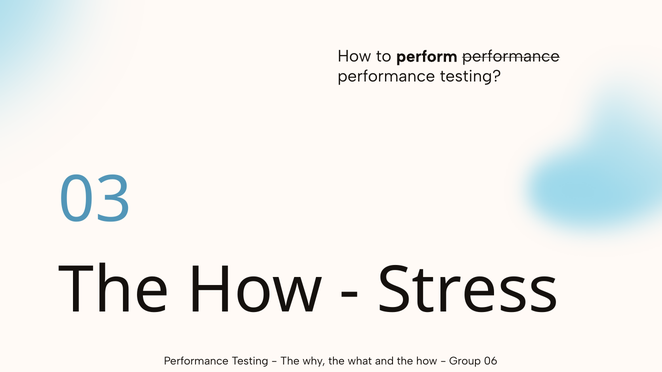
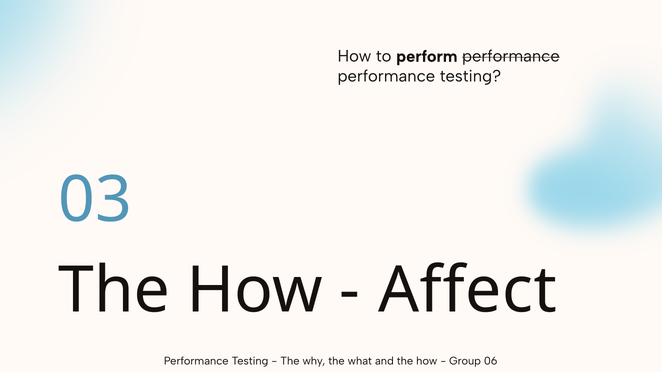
Stress: Stress -> Affect (468, 291)
